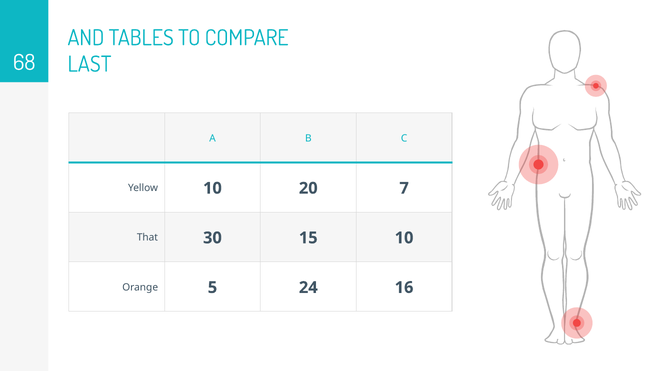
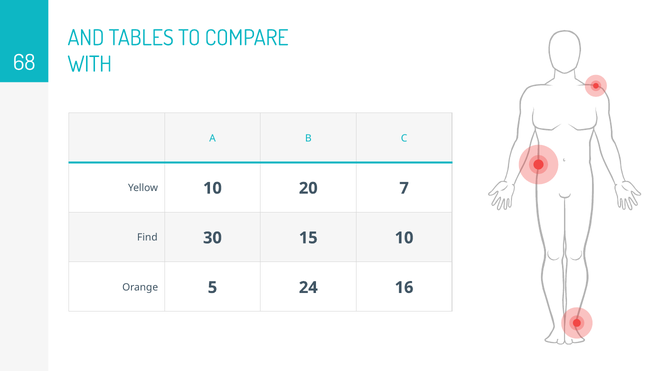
LAST: LAST -> WITH (90, 64)
That: That -> Find (147, 238)
